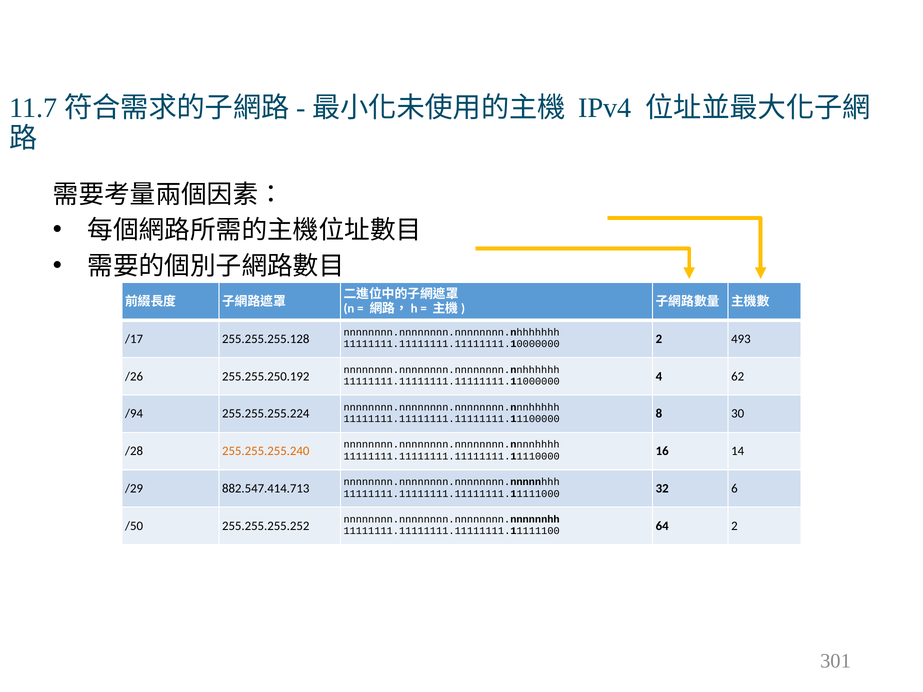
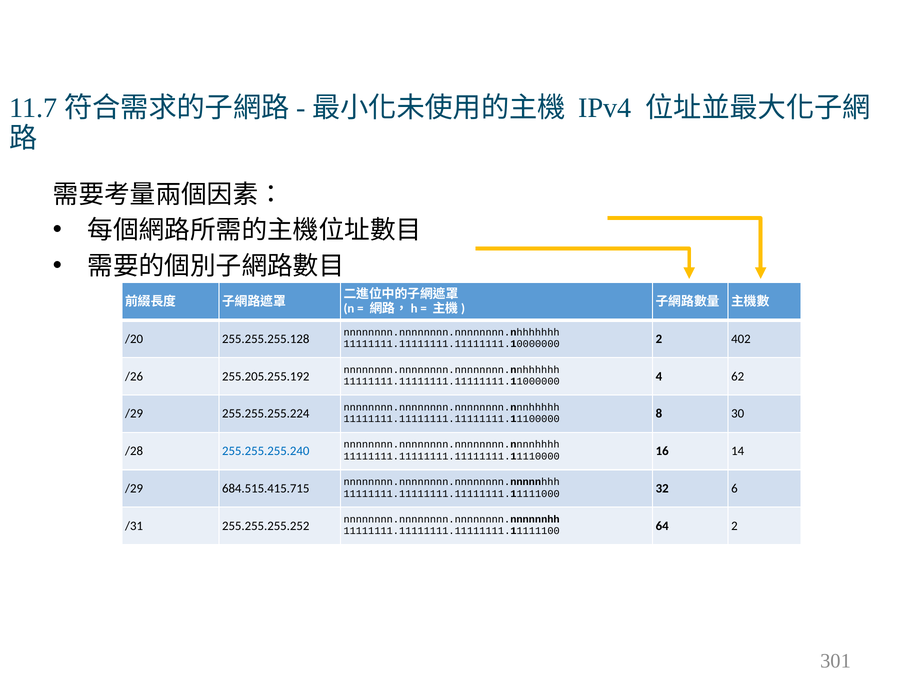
/17: /17 -> /20 (134, 339)
493: 493 -> 402 (741, 339)
255.255.250.192: 255.255.250.192 -> 255.205.255.192 (266, 376)
/94: /94 -> /29 (134, 414)
255.255.255.240 colour: orange -> blue (266, 451)
882.547.414.713: 882.547.414.713 -> 684.515.415.715 (266, 489)
/50: /50 -> /31 (134, 526)
